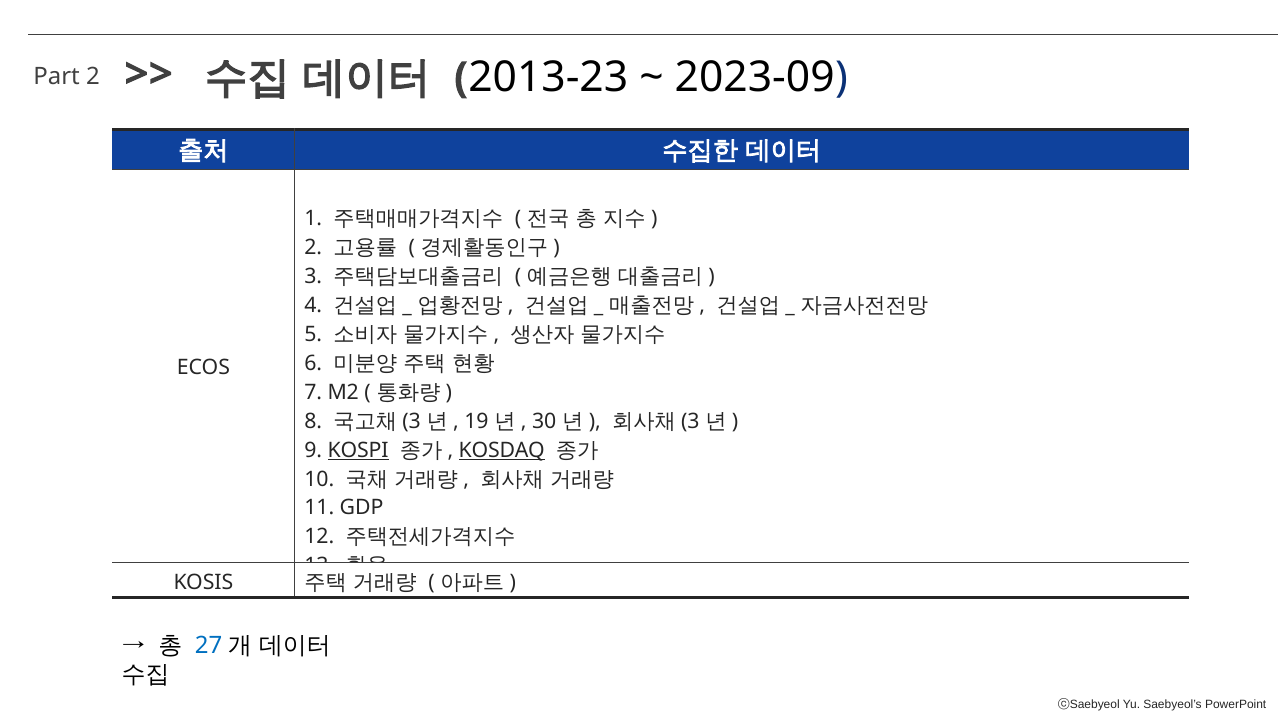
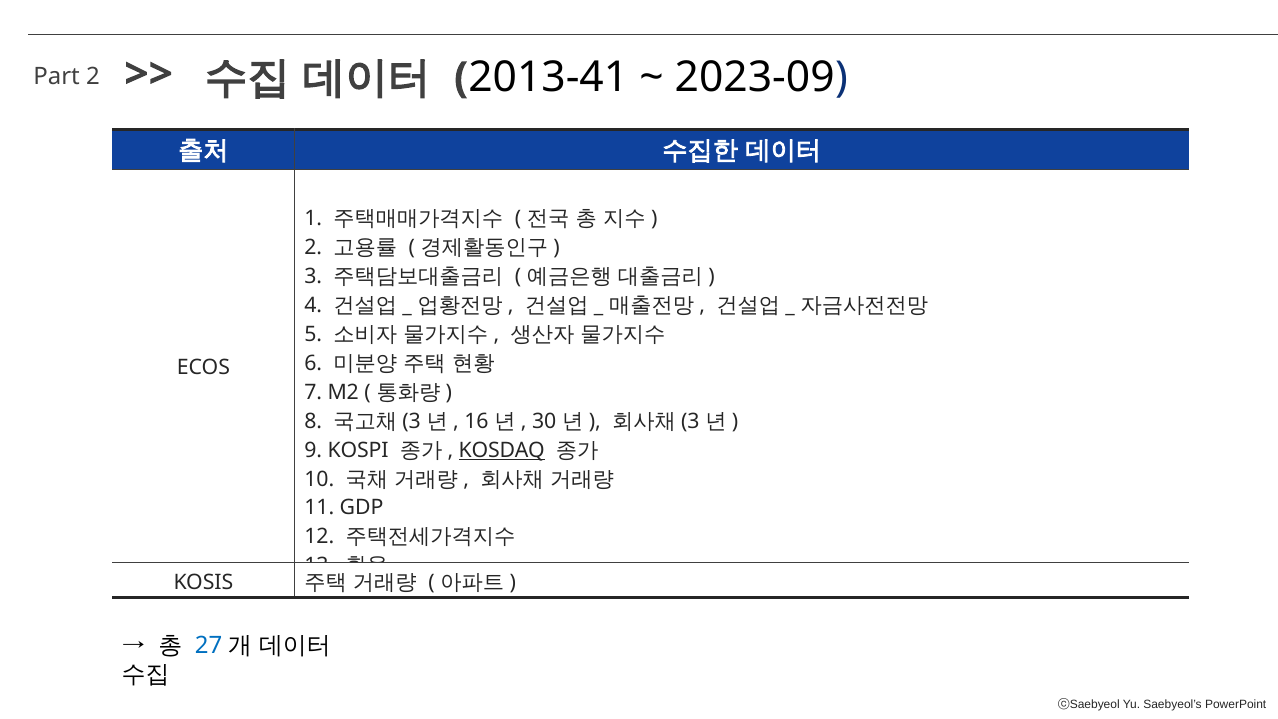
2013-23: 2013-23 -> 2013-41 (548, 78)
19: 19 -> 16 (476, 421)
KOSPI underline: present -> none (358, 450)
